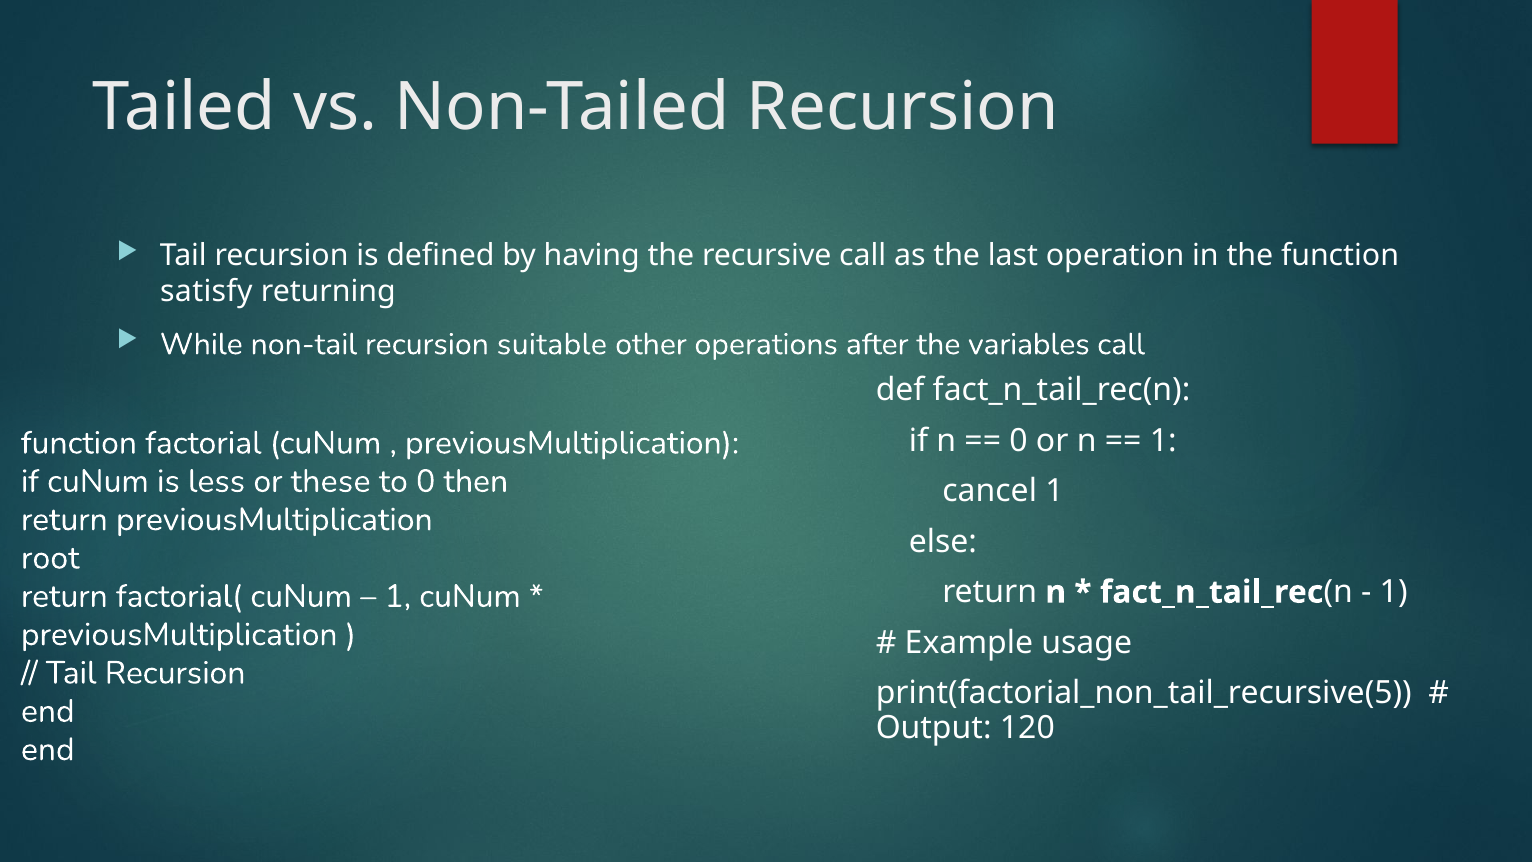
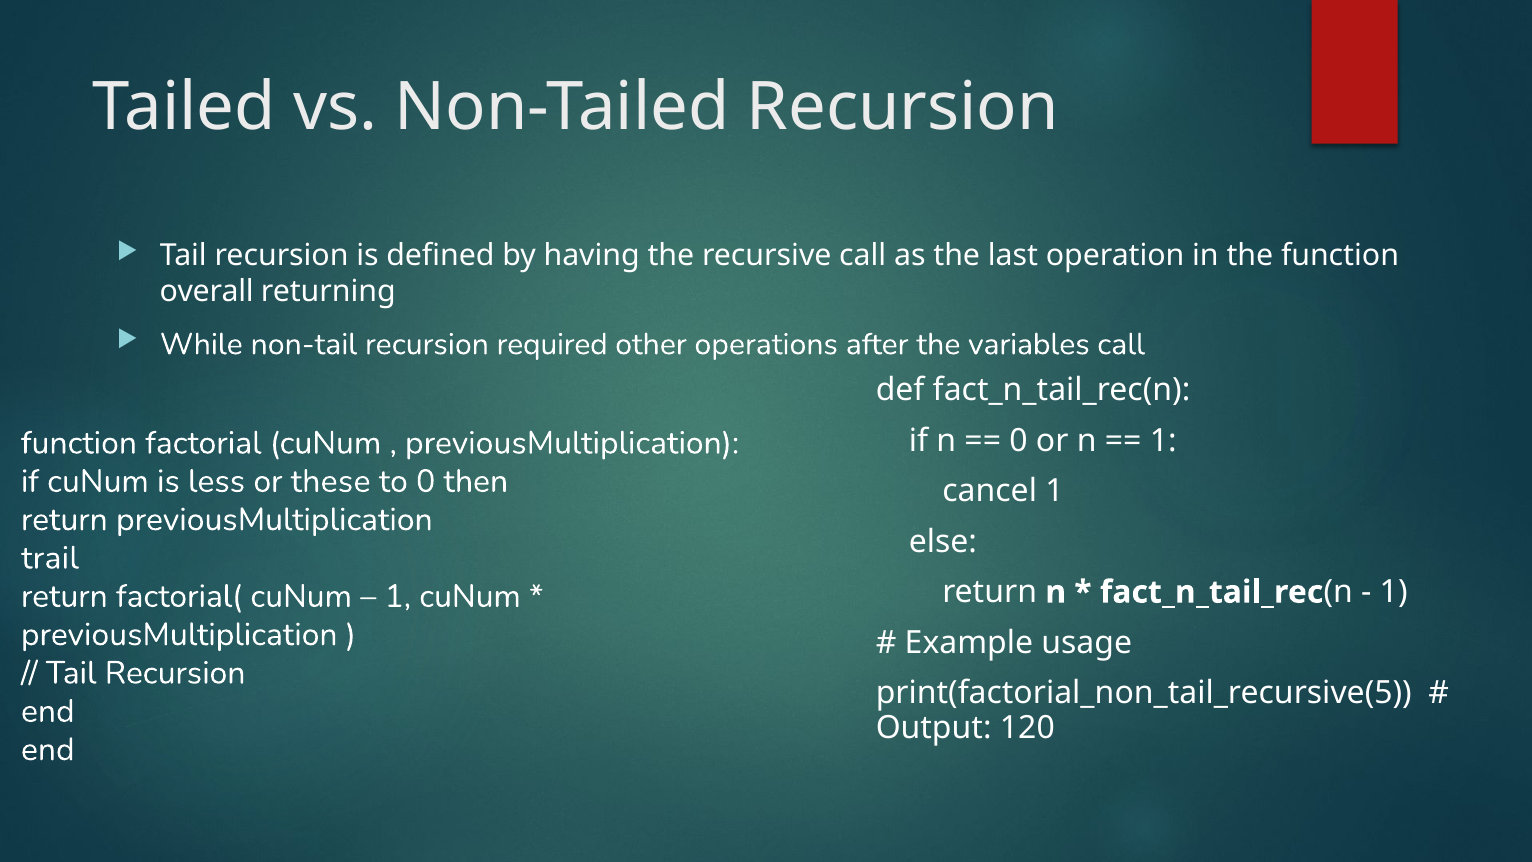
satisfy: satisfy -> overall (207, 292)
suitable: suitable -> required (552, 344)
root: root -> trail (50, 558)
